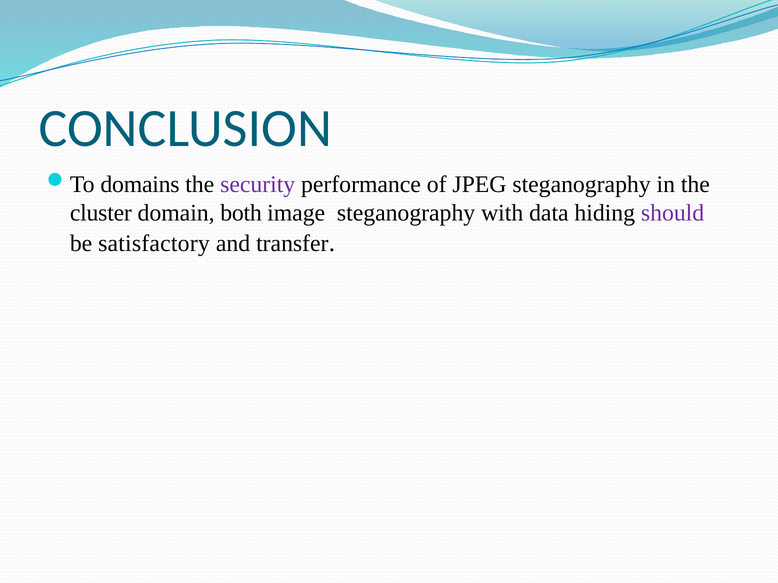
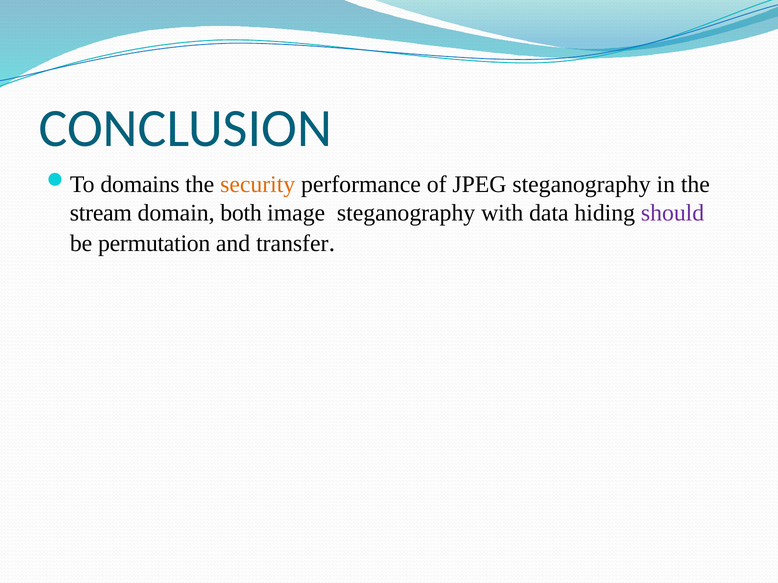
security colour: purple -> orange (258, 184)
cluster: cluster -> stream (101, 213)
satisfactory: satisfactory -> permutation (154, 244)
